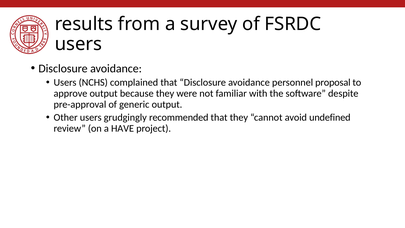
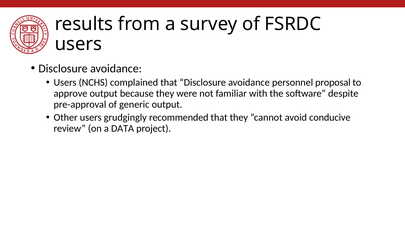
undefined: undefined -> conducive (330, 117)
HAVE: HAVE -> DATA (123, 128)
